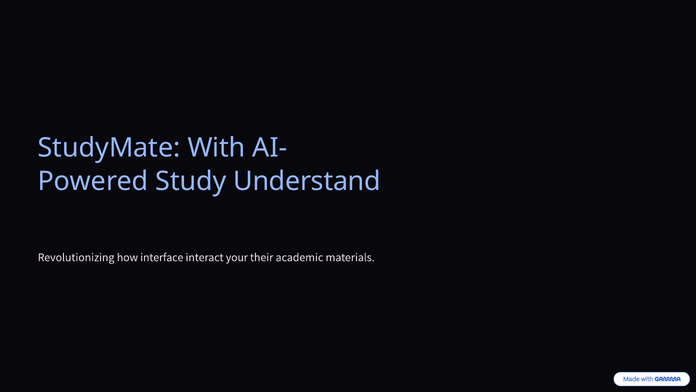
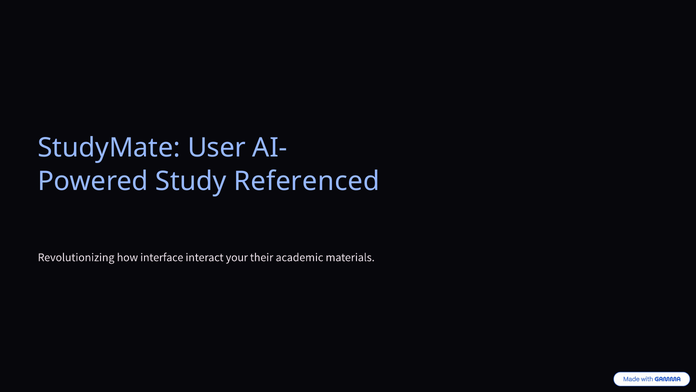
With: With -> User (217, 148)
Understand: Understand -> Referenced (307, 181)
